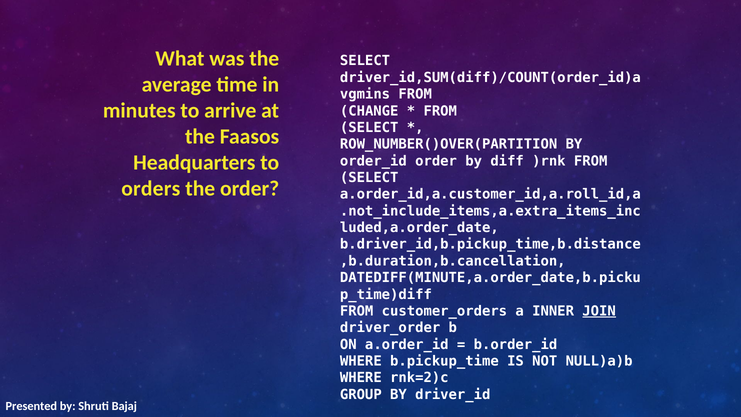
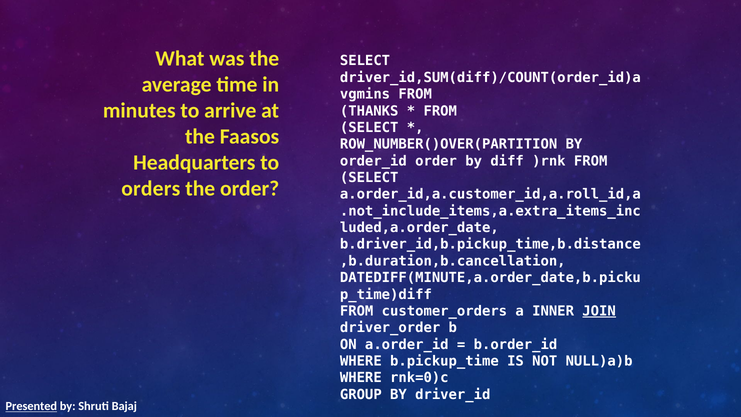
CHANGE: CHANGE -> THANKS (369, 111)
rnk=2)c: rnk=2)c -> rnk=0)c (419, 378)
Presented underline: none -> present (31, 406)
